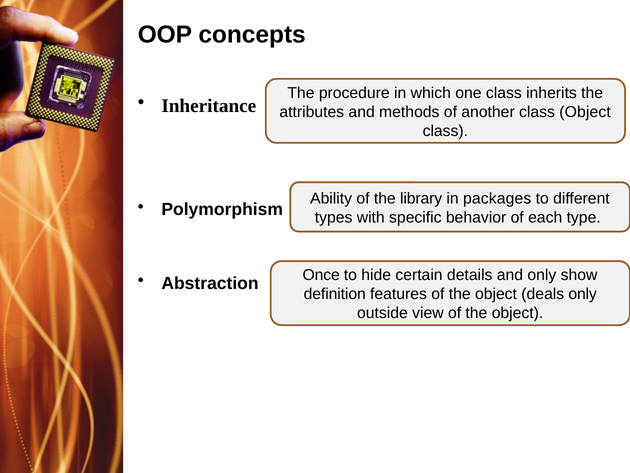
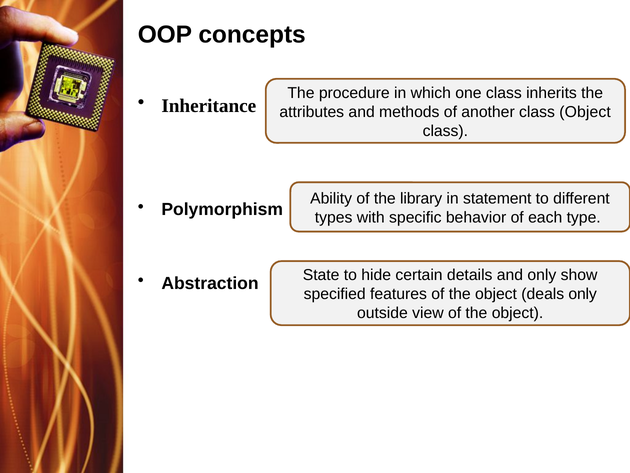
packages: packages -> statement (497, 198)
Once: Once -> State (321, 275)
definition: definition -> specified (335, 294)
